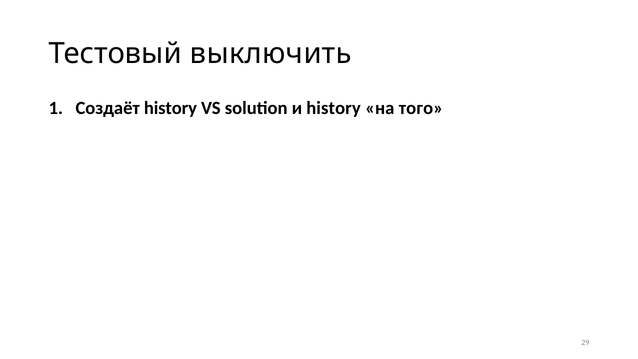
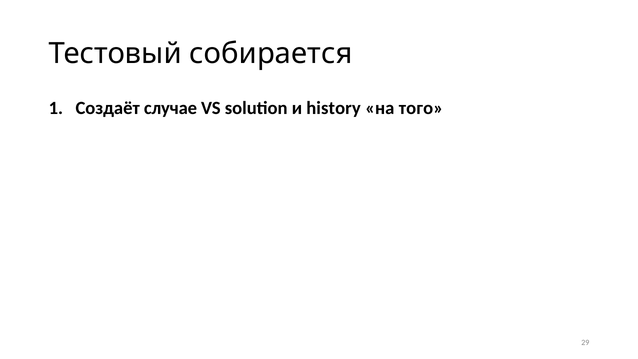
выключить: выключить -> собирается (271, 54)
Создаёт history: history -> случае (170, 108)
